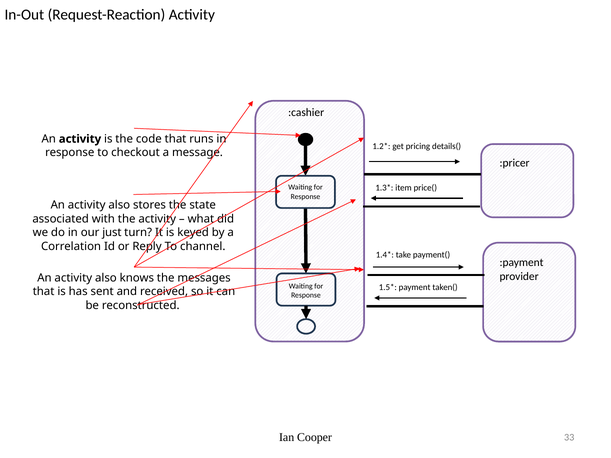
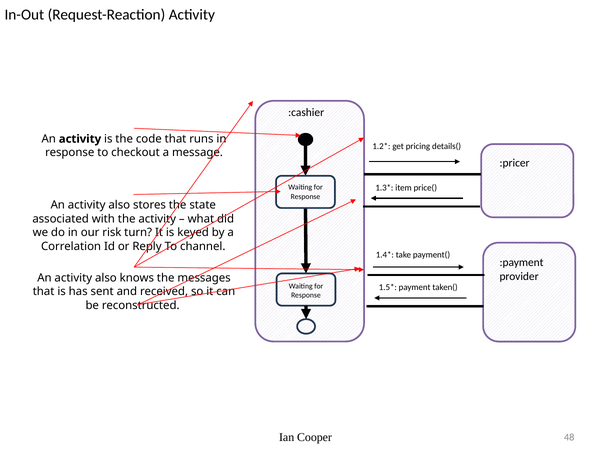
just: just -> risk (112, 233)
33: 33 -> 48 (569, 438)
